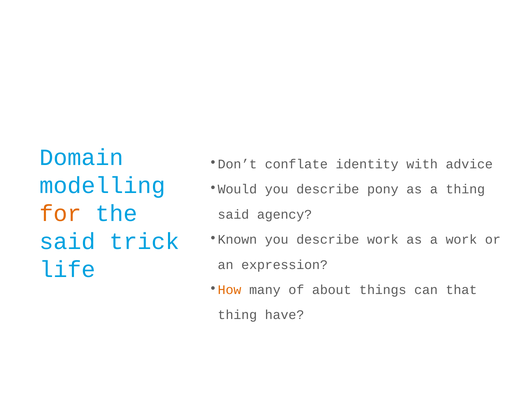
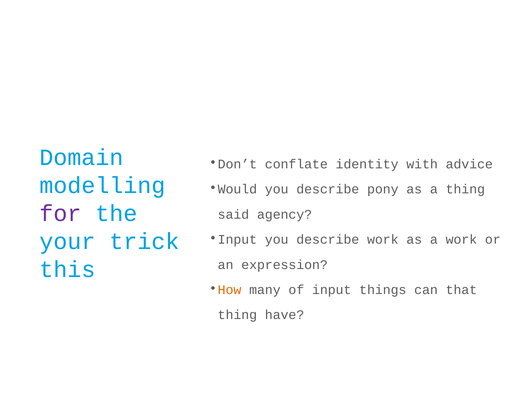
for colour: orange -> purple (61, 214)
said: said -> your (68, 241)
Known: Known -> Input (237, 240)
life: life -> this (68, 269)
of about: about -> input (332, 290)
